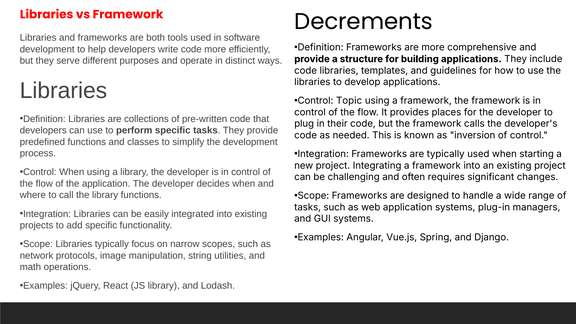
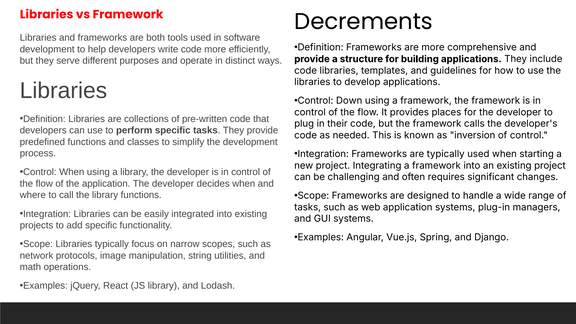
Topic: Topic -> Down (349, 101)
